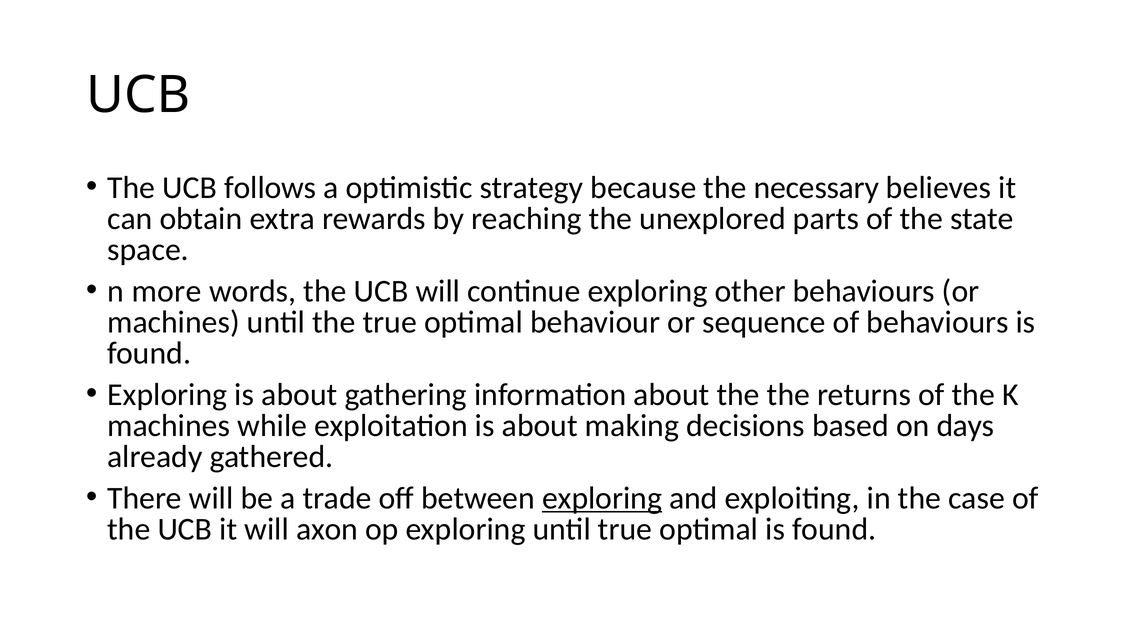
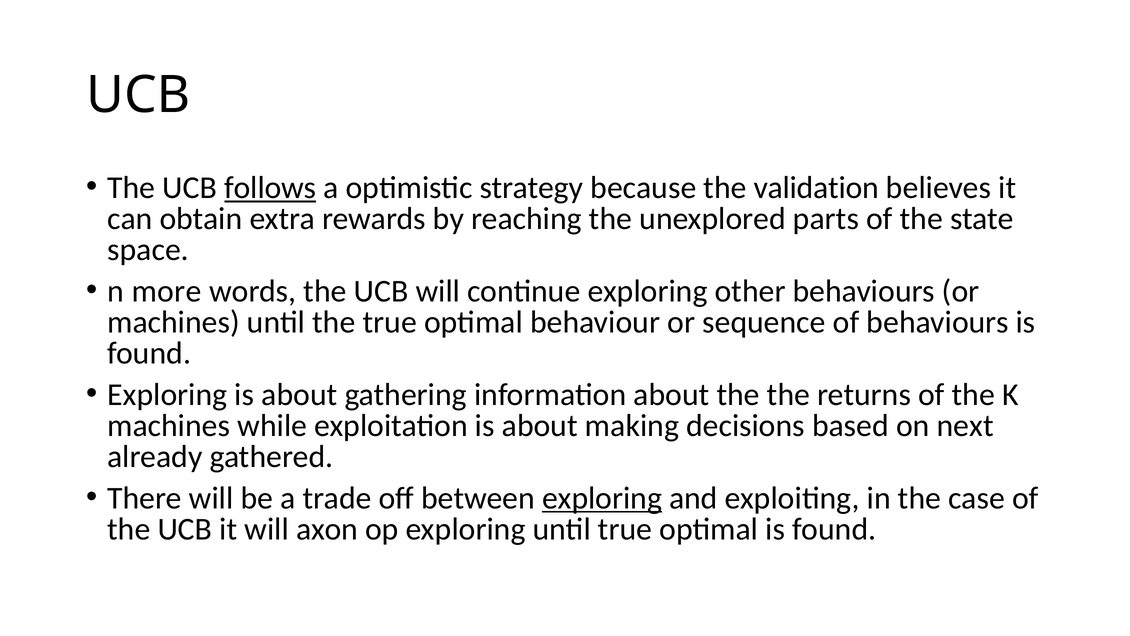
follows underline: none -> present (270, 188)
necessary: necessary -> validation (816, 188)
days: days -> next (965, 425)
